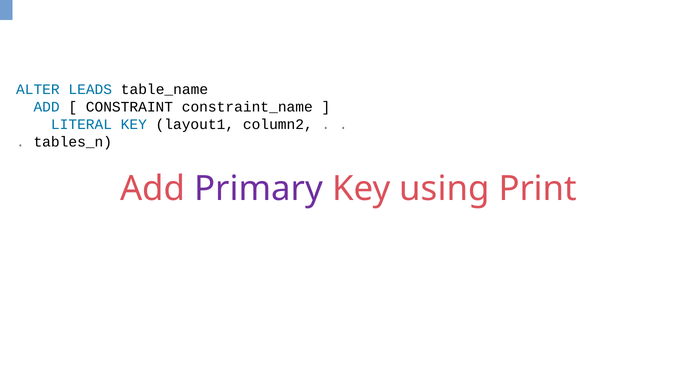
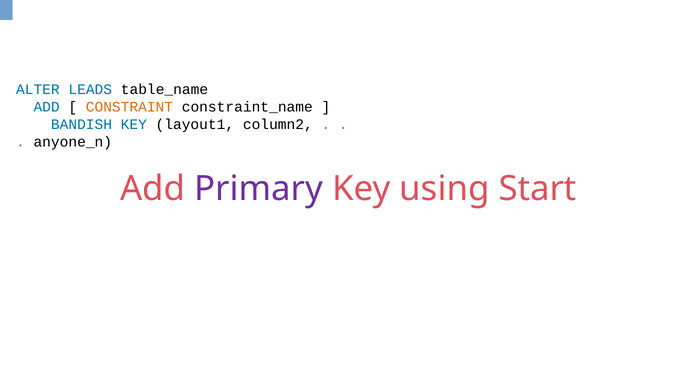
CONSTRAINT colour: black -> orange (129, 107)
LITERAL: LITERAL -> BANDISH (81, 125)
tables_n: tables_n -> anyone_n (73, 142)
Print: Print -> Start (538, 189)
